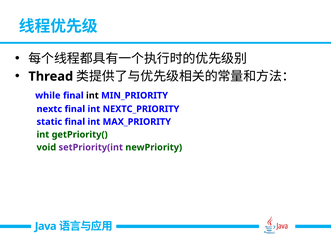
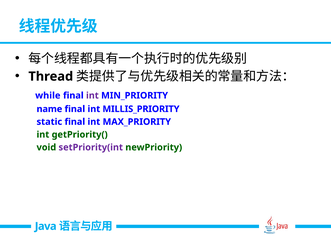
int colour: black -> purple (92, 96)
nextc: nextc -> name (49, 109)
NEXTC_PRIORITY: NEXTC_PRIORITY -> MILLIS_PRIORITY (141, 109)
